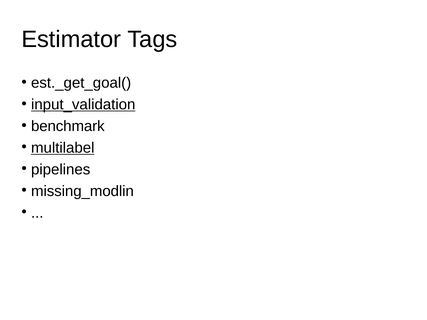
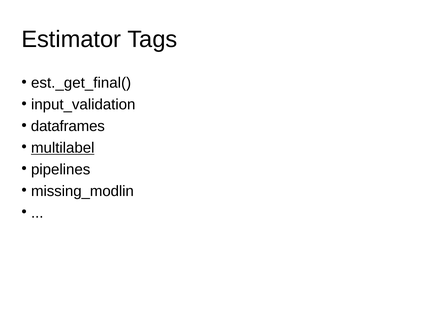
est._get_goal(: est._get_goal( -> est._get_final( (81, 83)
input_validation underline: present -> none (83, 105)
benchmark: benchmark -> dataframes (68, 126)
